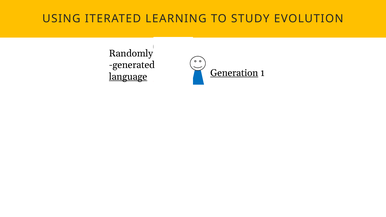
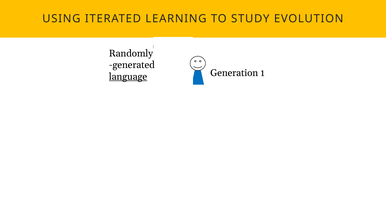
Generation underline: present -> none (234, 73)
